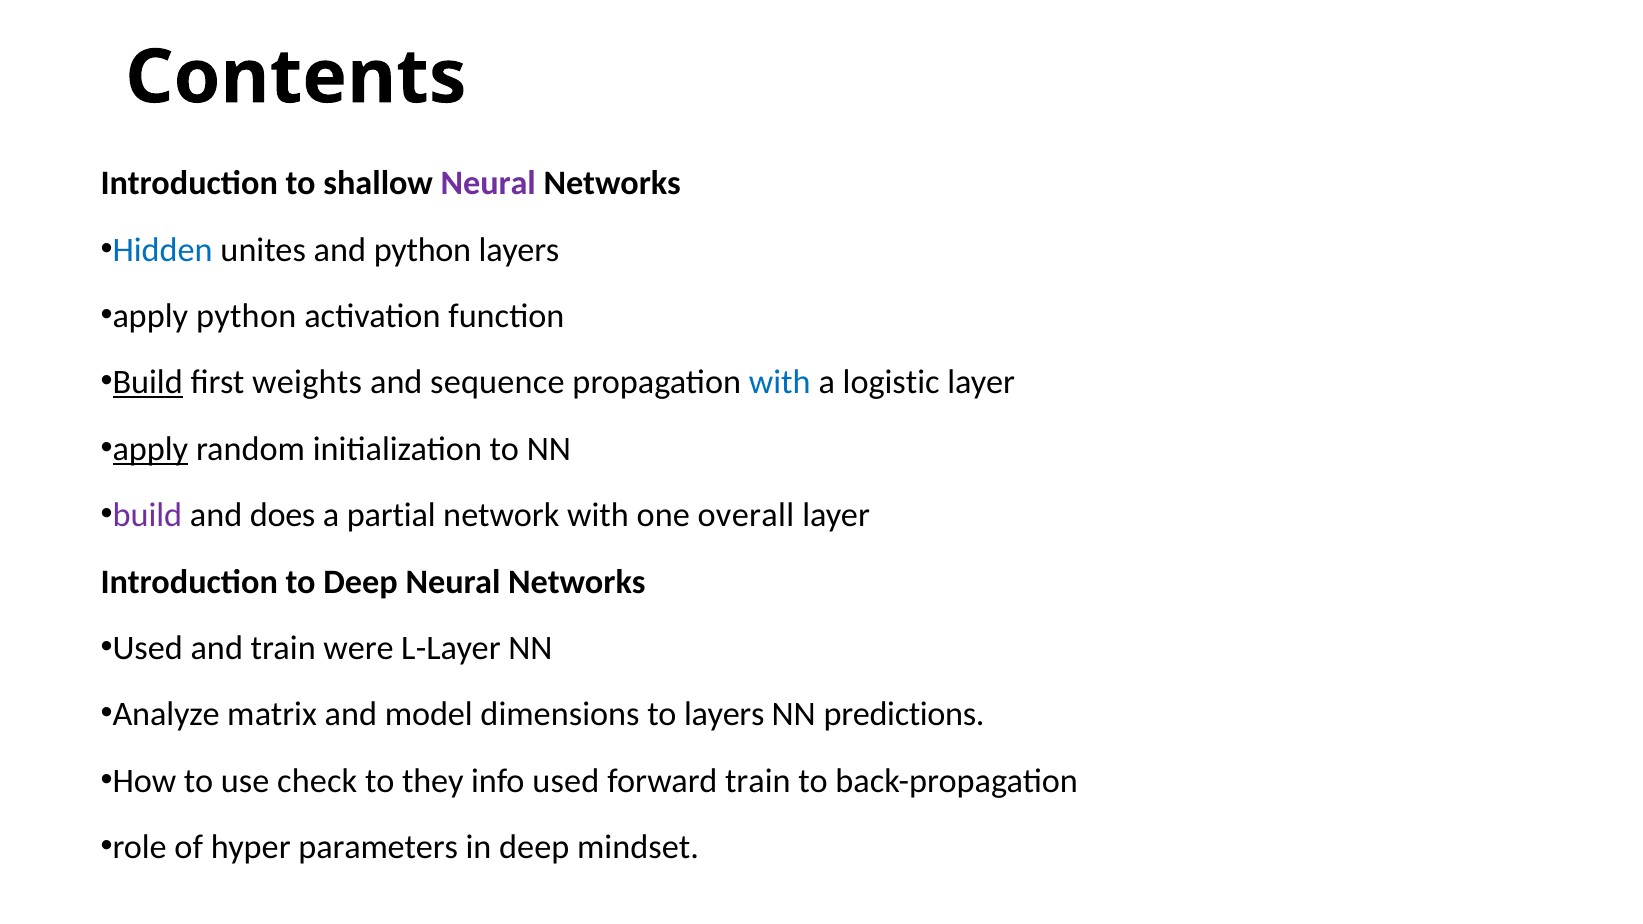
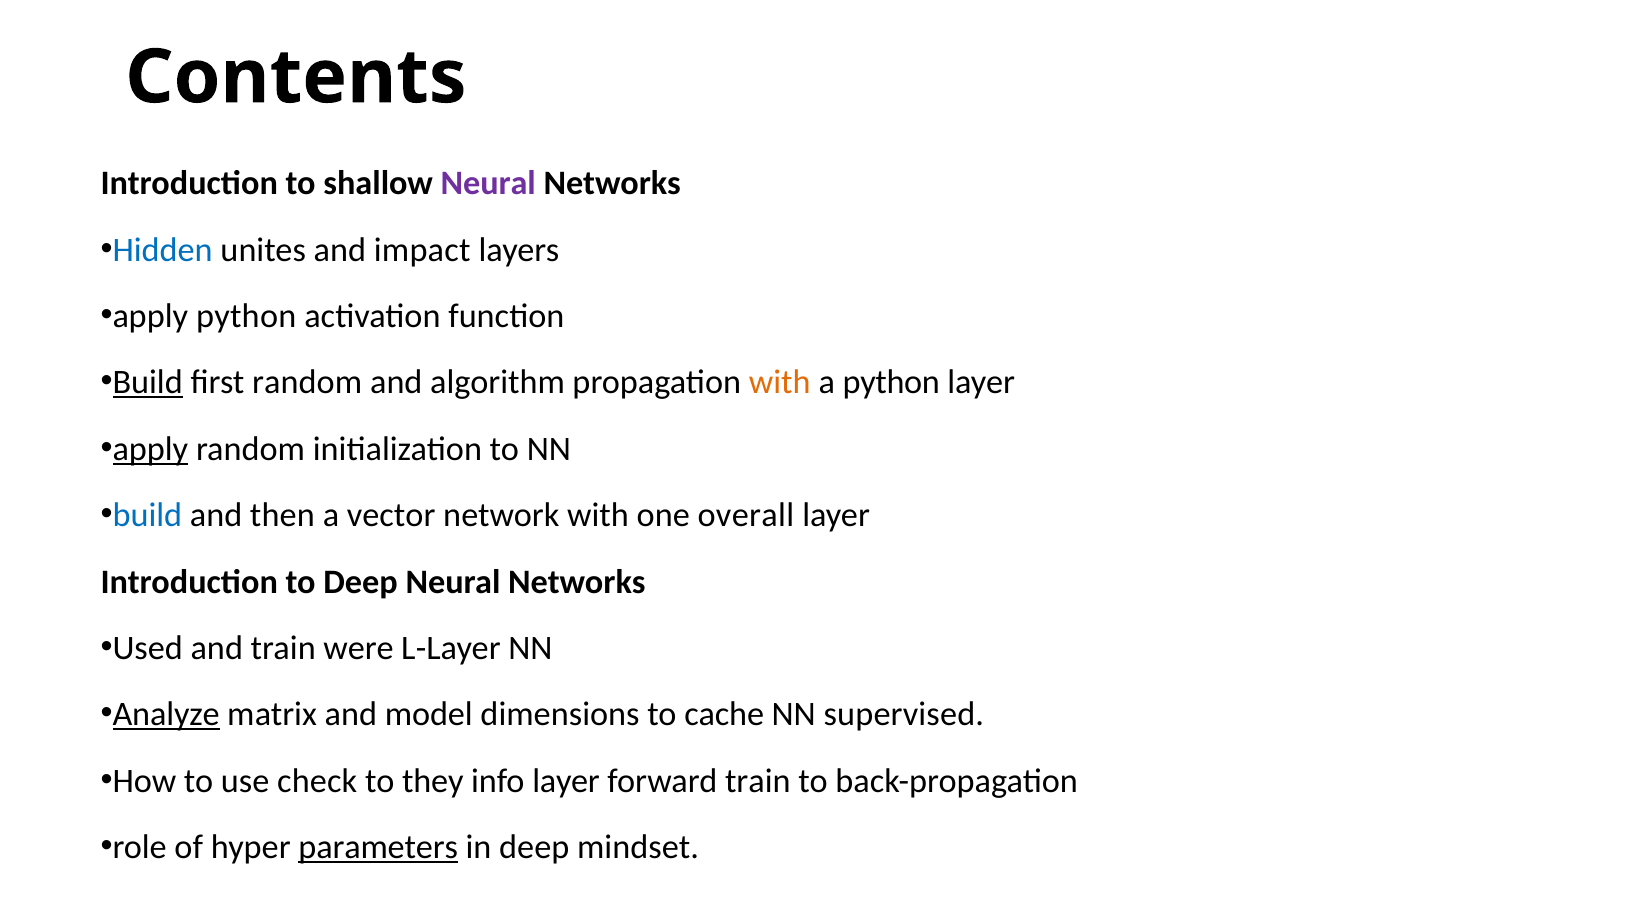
and python: python -> impact (422, 250)
first weights: weights -> random (307, 383)
sequence: sequence -> algorithm (498, 383)
with colour: blue -> orange (780, 383)
a logistic: logistic -> python (891, 383)
build colour: purple -> blue (147, 515)
does: does -> then (282, 515)
partial: partial -> vector (391, 515)
Analyze underline: none -> present (166, 715)
to layers: layers -> cache (724, 715)
predictions: predictions -> supervised (904, 715)
info used: used -> layer (566, 781)
parameters underline: none -> present (378, 848)
